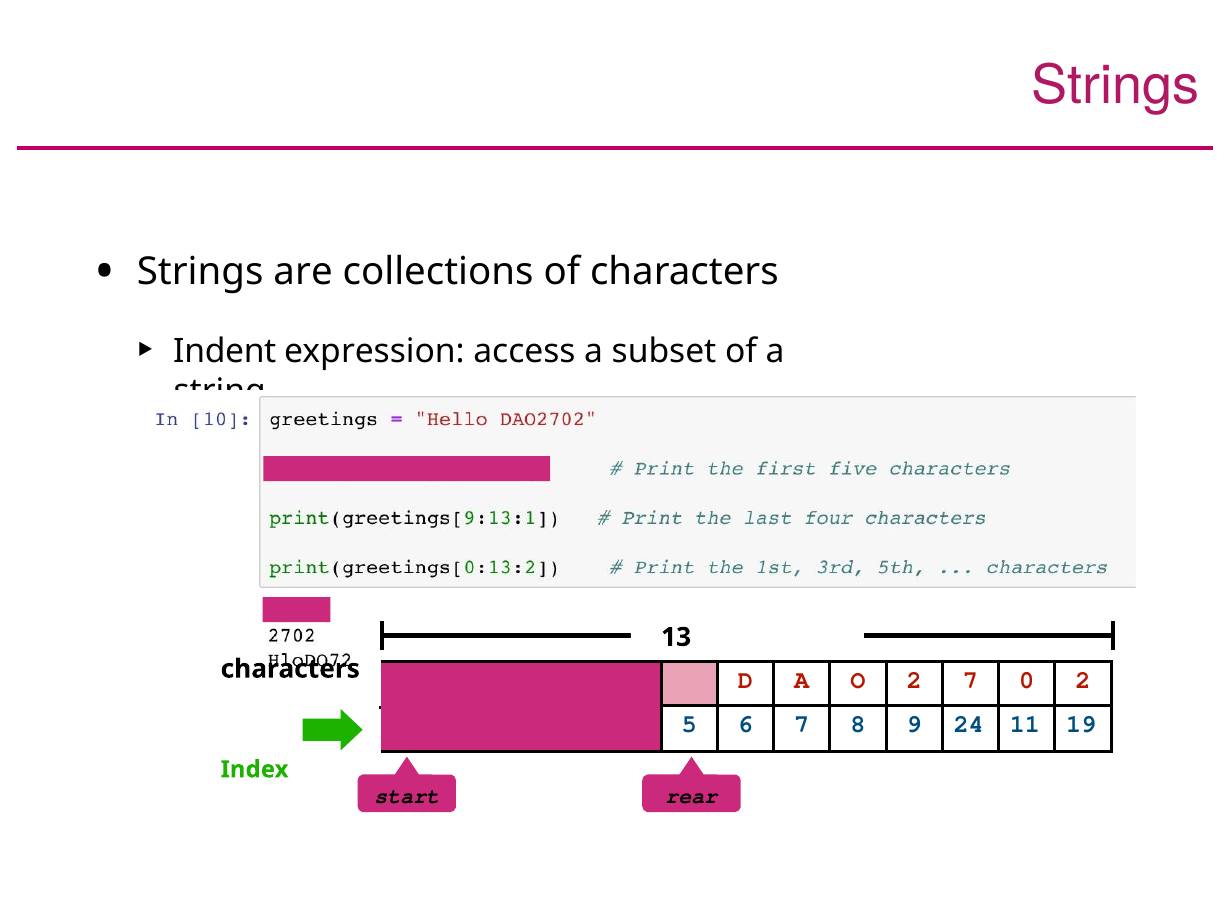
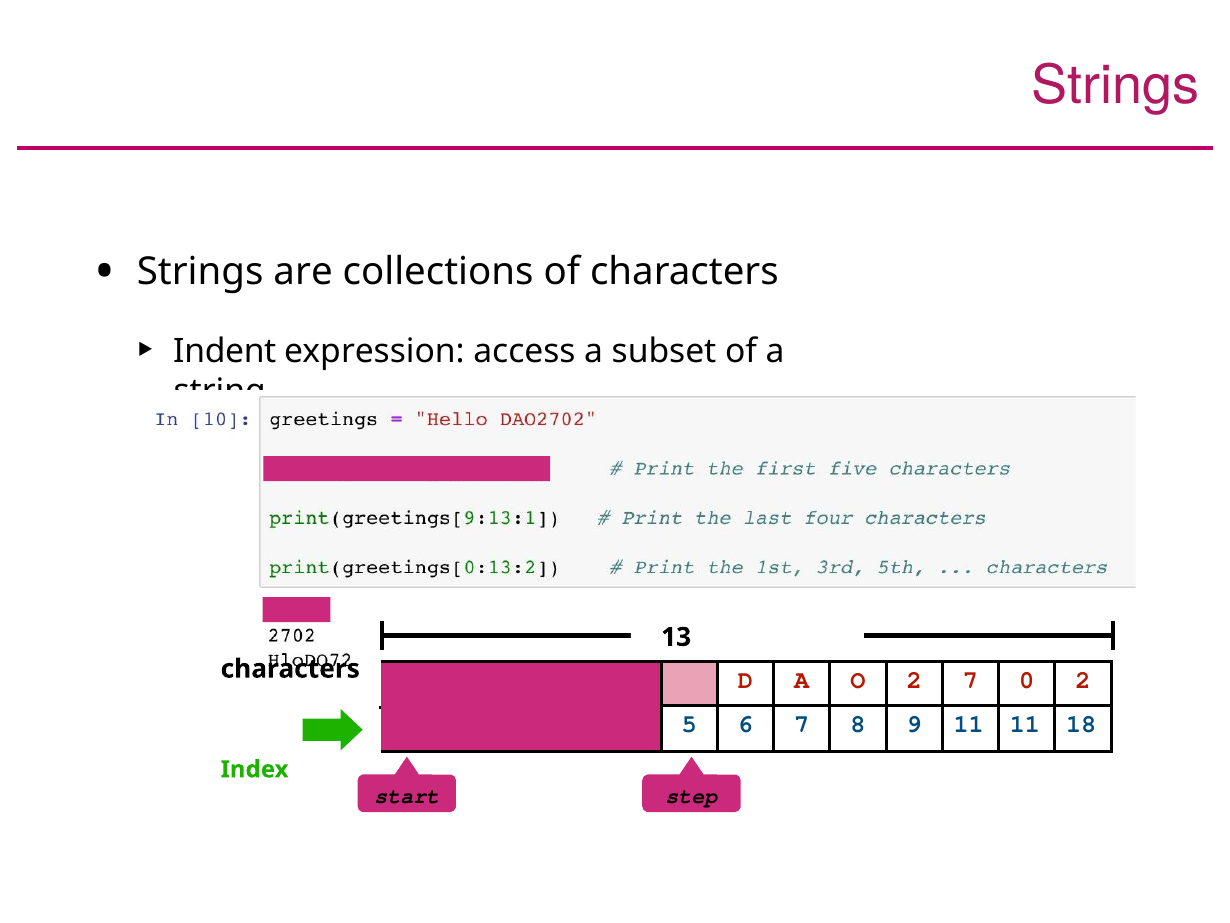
9 24: 24 -> 11 (969, 724)
19: 19 -> 18 (1081, 724)
rear: rear -> step (691, 795)
